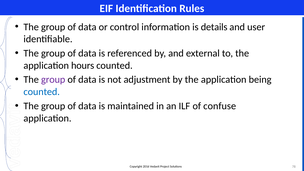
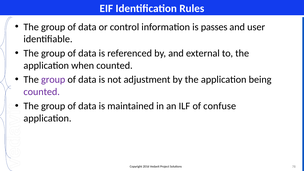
details: details -> passes (214, 27)
hours: hours -> when (83, 65)
counted colour: blue -> purple (42, 92)
